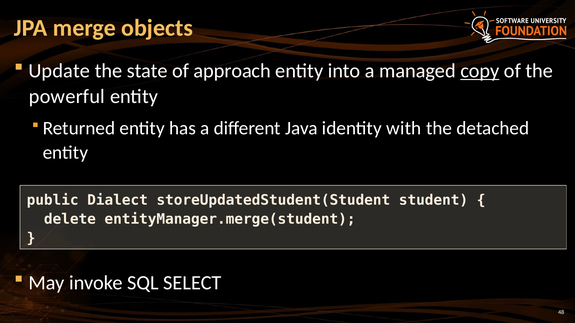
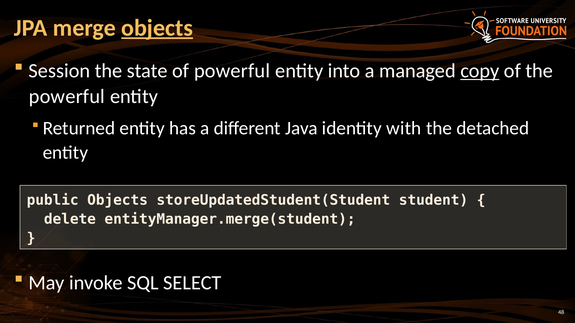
objects underline: none -> present (157, 28)
Update: Update -> Session (59, 71)
of approach: approach -> powerful (232, 71)
public Dialect: Dialect -> Objects (118, 200)
